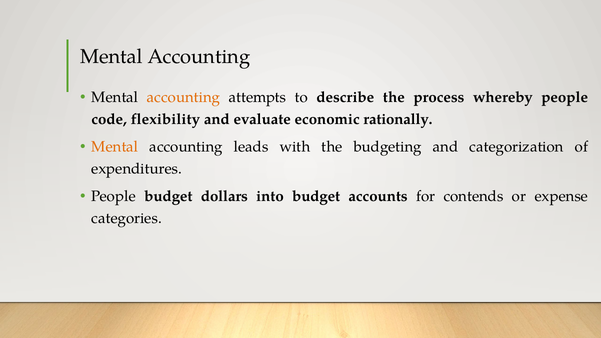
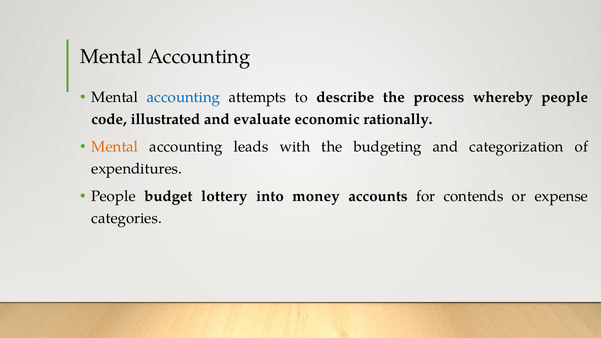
accounting colour: orange -> blue (184, 97)
flexibility: flexibility -> illustrated (165, 119)
dollars: dollars -> lottery (224, 197)
into budget: budget -> money (316, 197)
